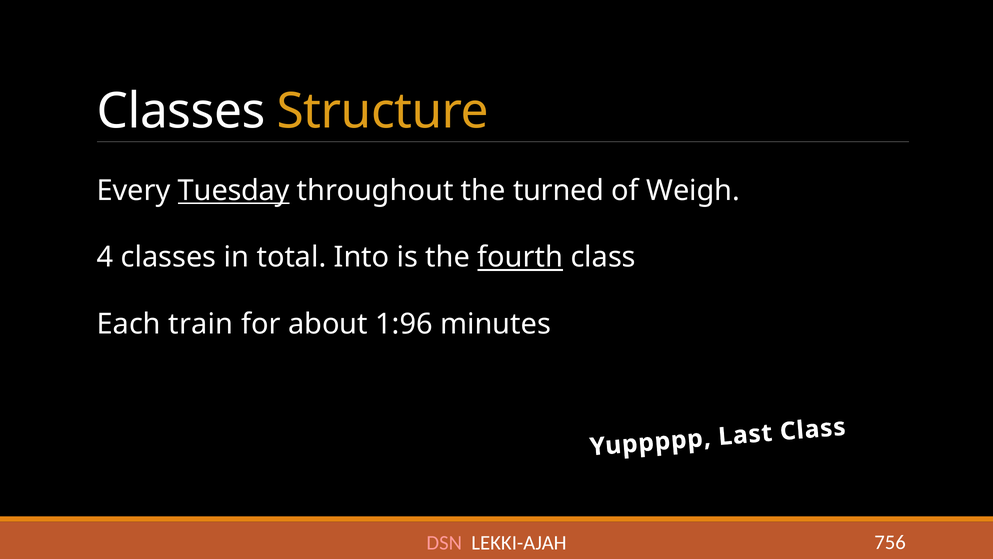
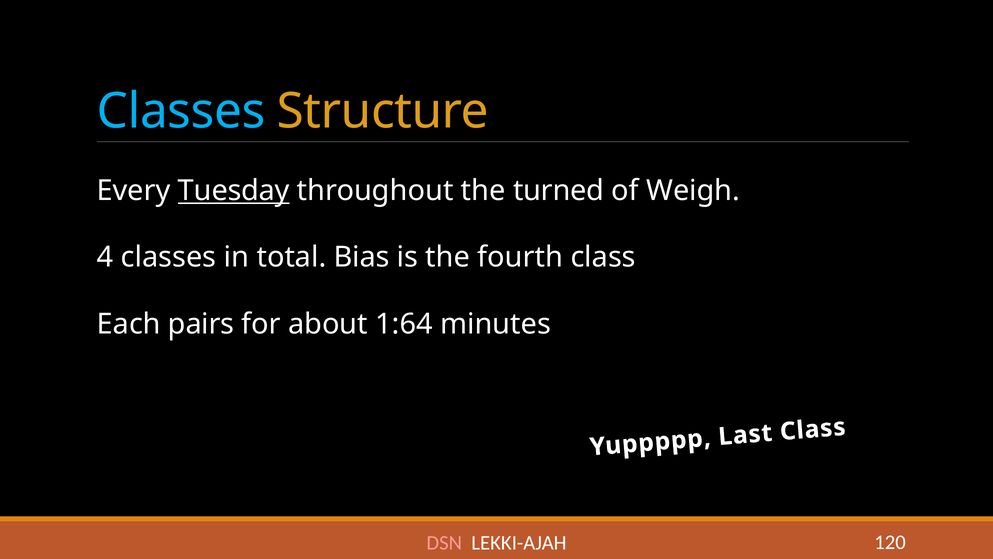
Classes colour: white -> light blue (181, 111)
Into: Into -> Bias (362, 257)
fourth underline: present -> none (520, 257)
train: train -> pairs (201, 324)
1:96: 1:96 -> 1:64 (404, 324)
756: 756 -> 120 (890, 542)
